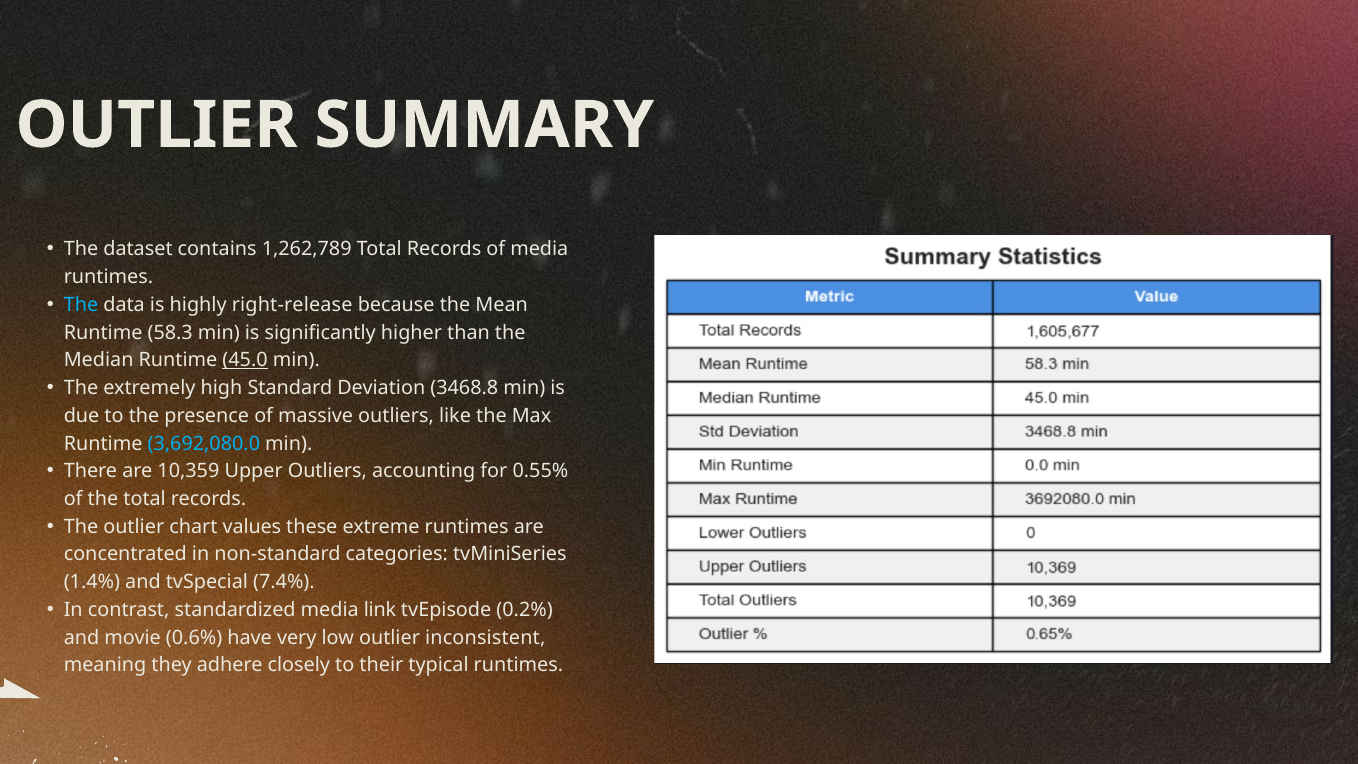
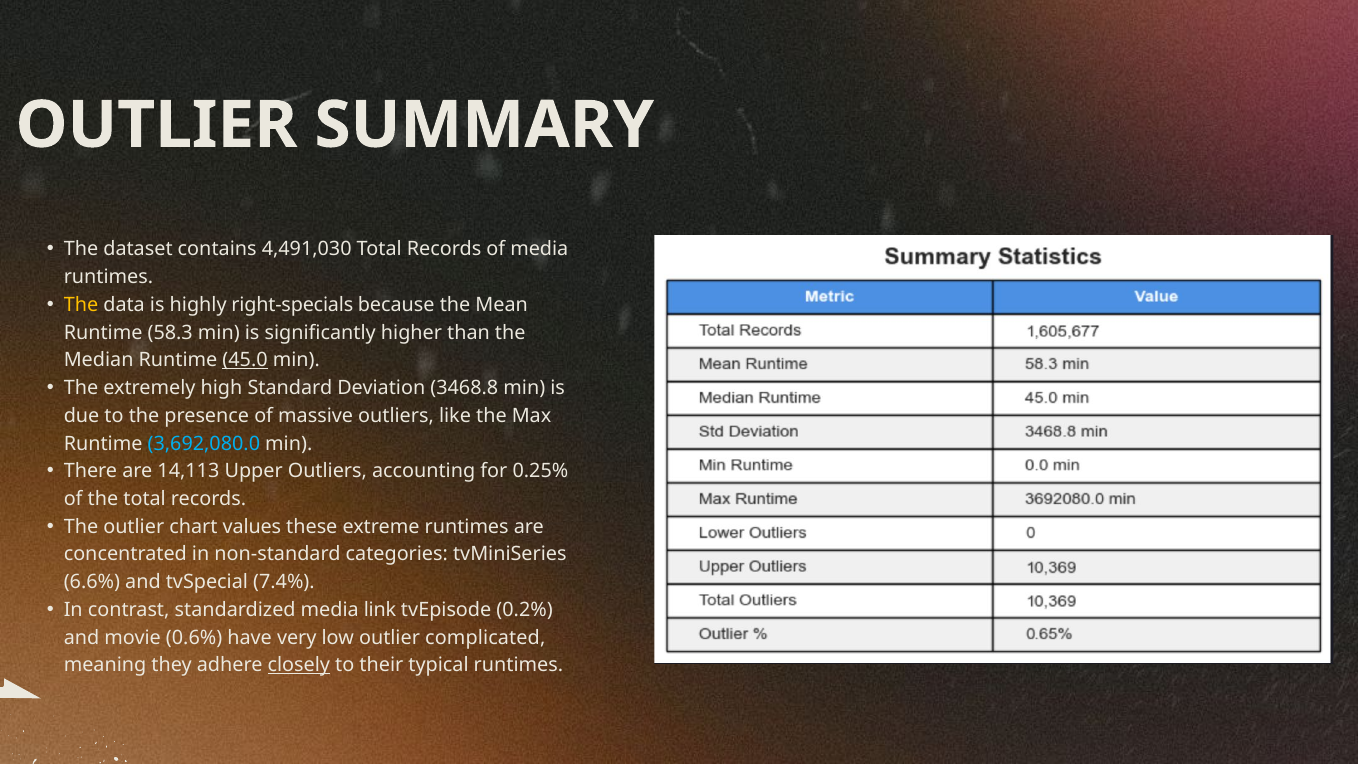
1,262,789: 1,262,789 -> 4,491,030 (307, 249)
The colour: light blue -> yellow (81, 305)
right-release: right-release -> right-specials (292, 305)
10,359: 10,359 -> 14,113 (188, 471)
0.55%: 0.55% -> 0.25% (540, 471)
1.4%: 1.4% -> 6.6% (92, 582)
inconsistent: inconsistent -> complicated (485, 637)
closely underline: none -> present (299, 665)
